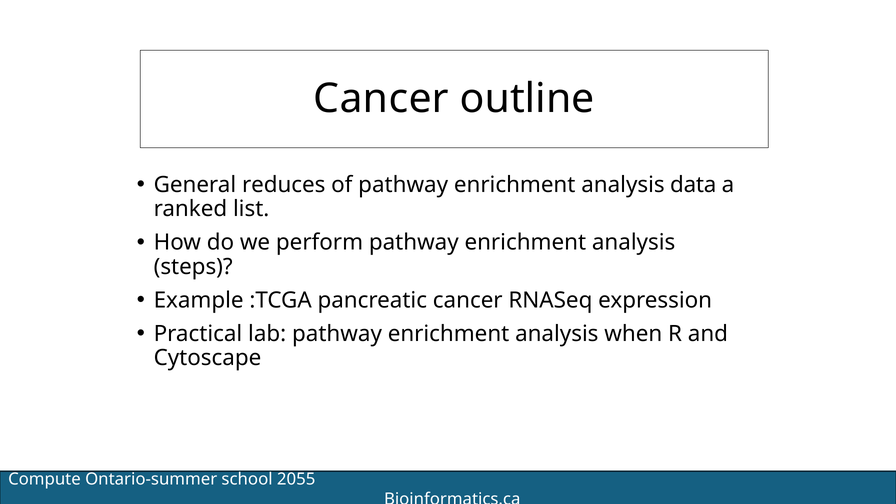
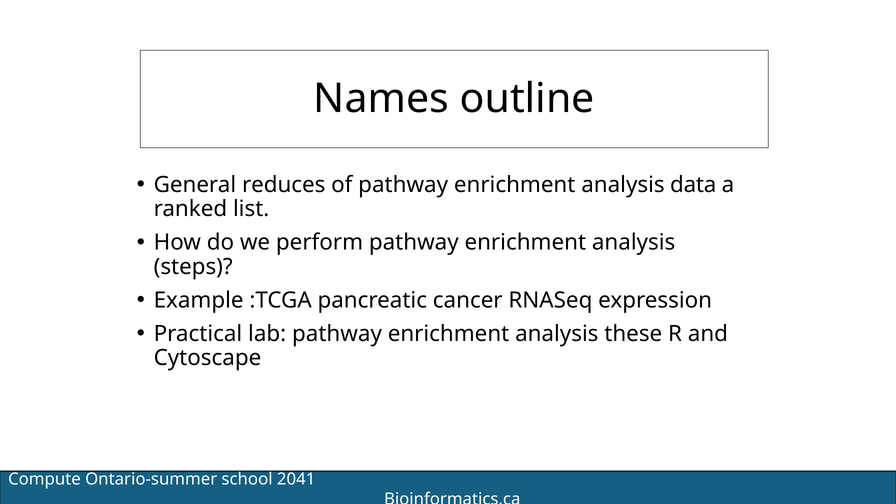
Cancer: Cancer -> Names (381, 99)
when: when -> these (633, 334)
2055: 2055 -> 2041 (296, 479)
